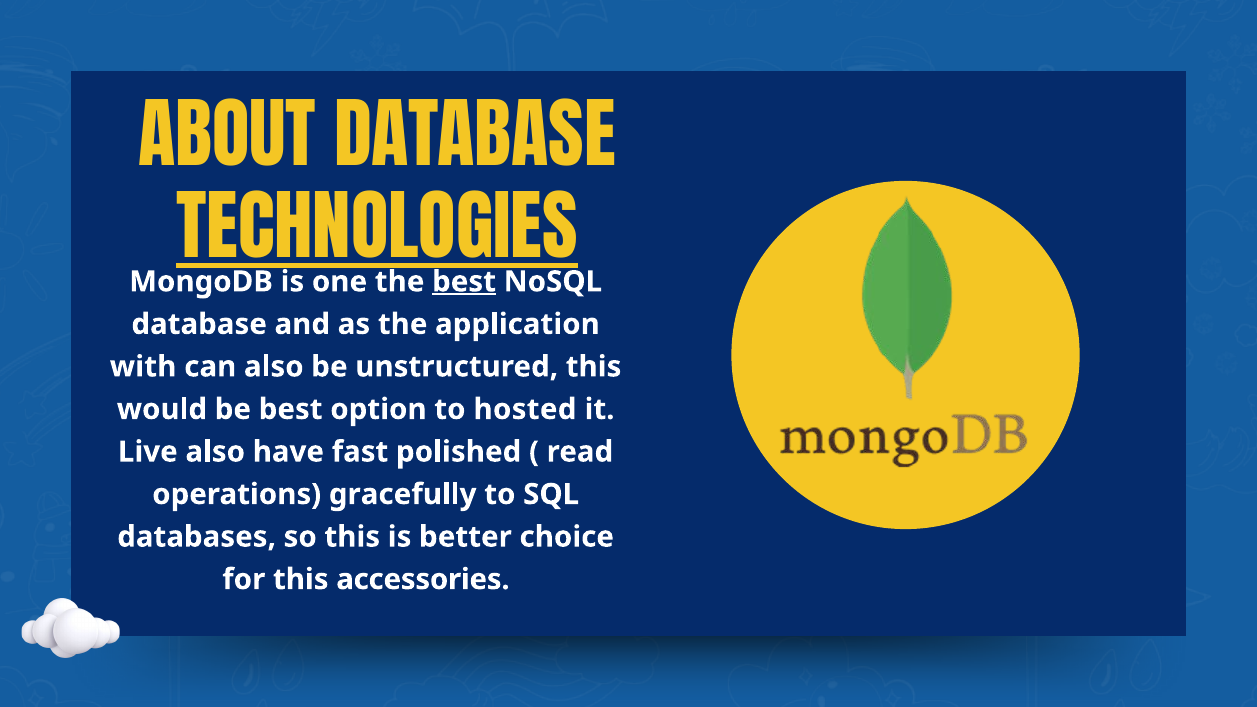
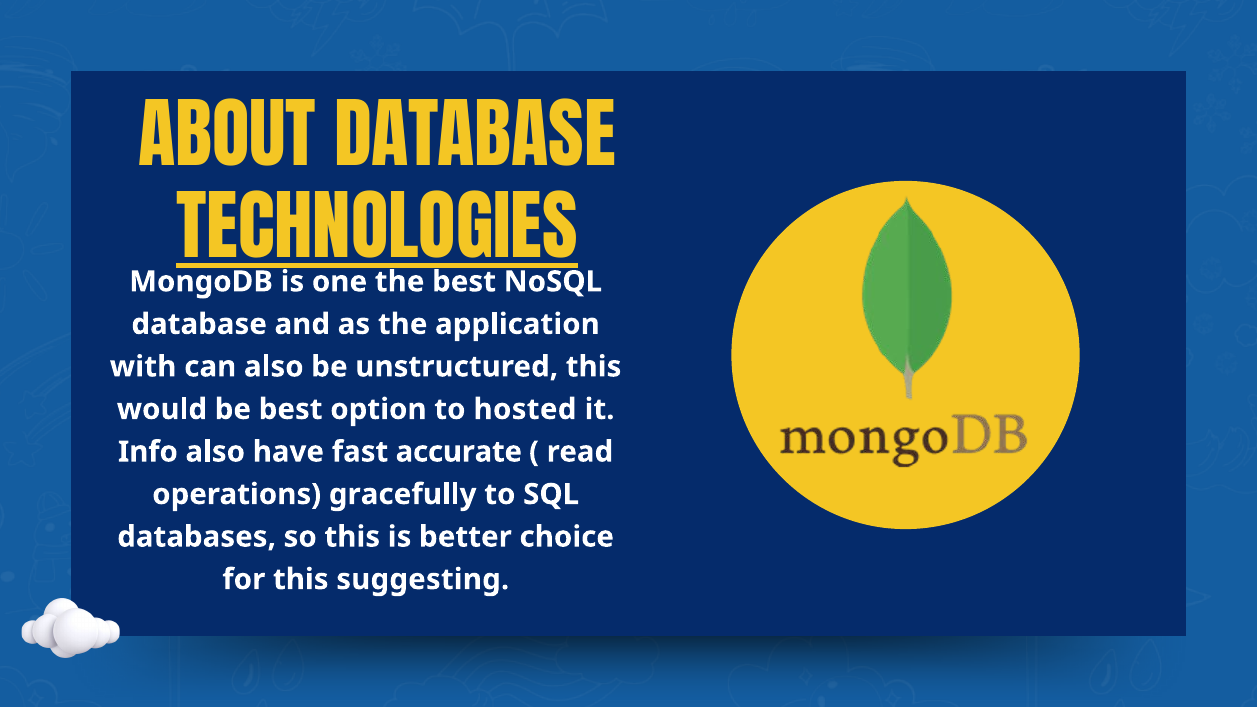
best underline: present -> none (464, 282)
Live: Live -> Info (148, 452)
polished: polished -> accurate (459, 452)
accessories: accessories -> suggesting (423, 579)
